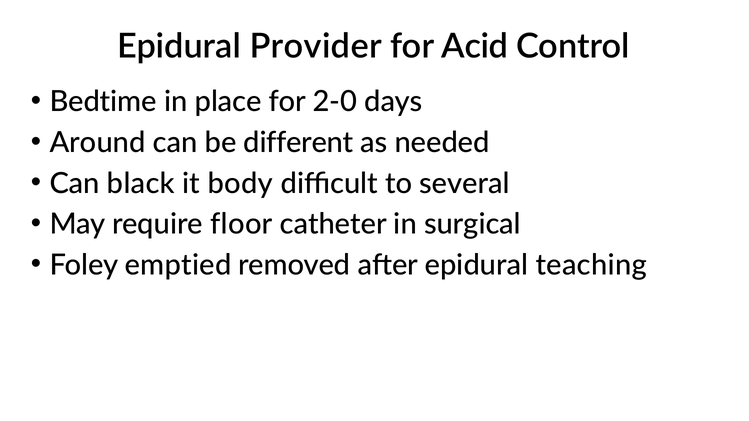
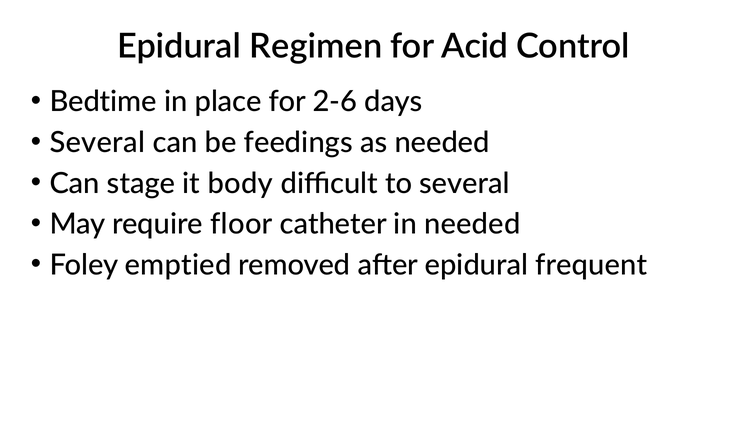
Provider: Provider -> Regimen (316, 46)
2-0: 2-0 -> 2-6 (335, 102)
Around: Around -> Several (97, 143)
different: different -> feedings (298, 143)
black: black -> stage (141, 184)
in surgical: surgical -> needed (472, 224)
teaching: teaching -> frequent (591, 265)
